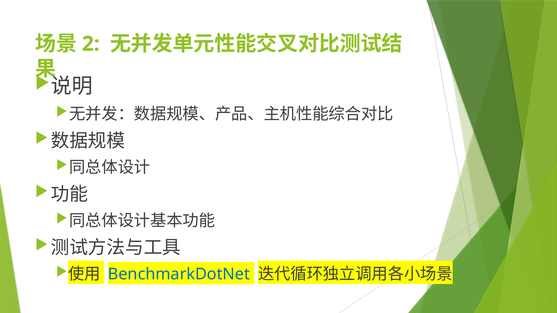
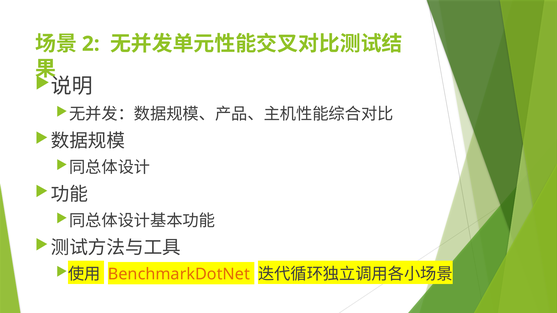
BenchmarkDotNet colour: blue -> orange (179, 274)
